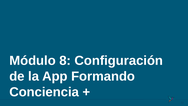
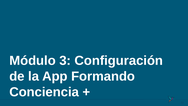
8: 8 -> 3 (65, 60)
